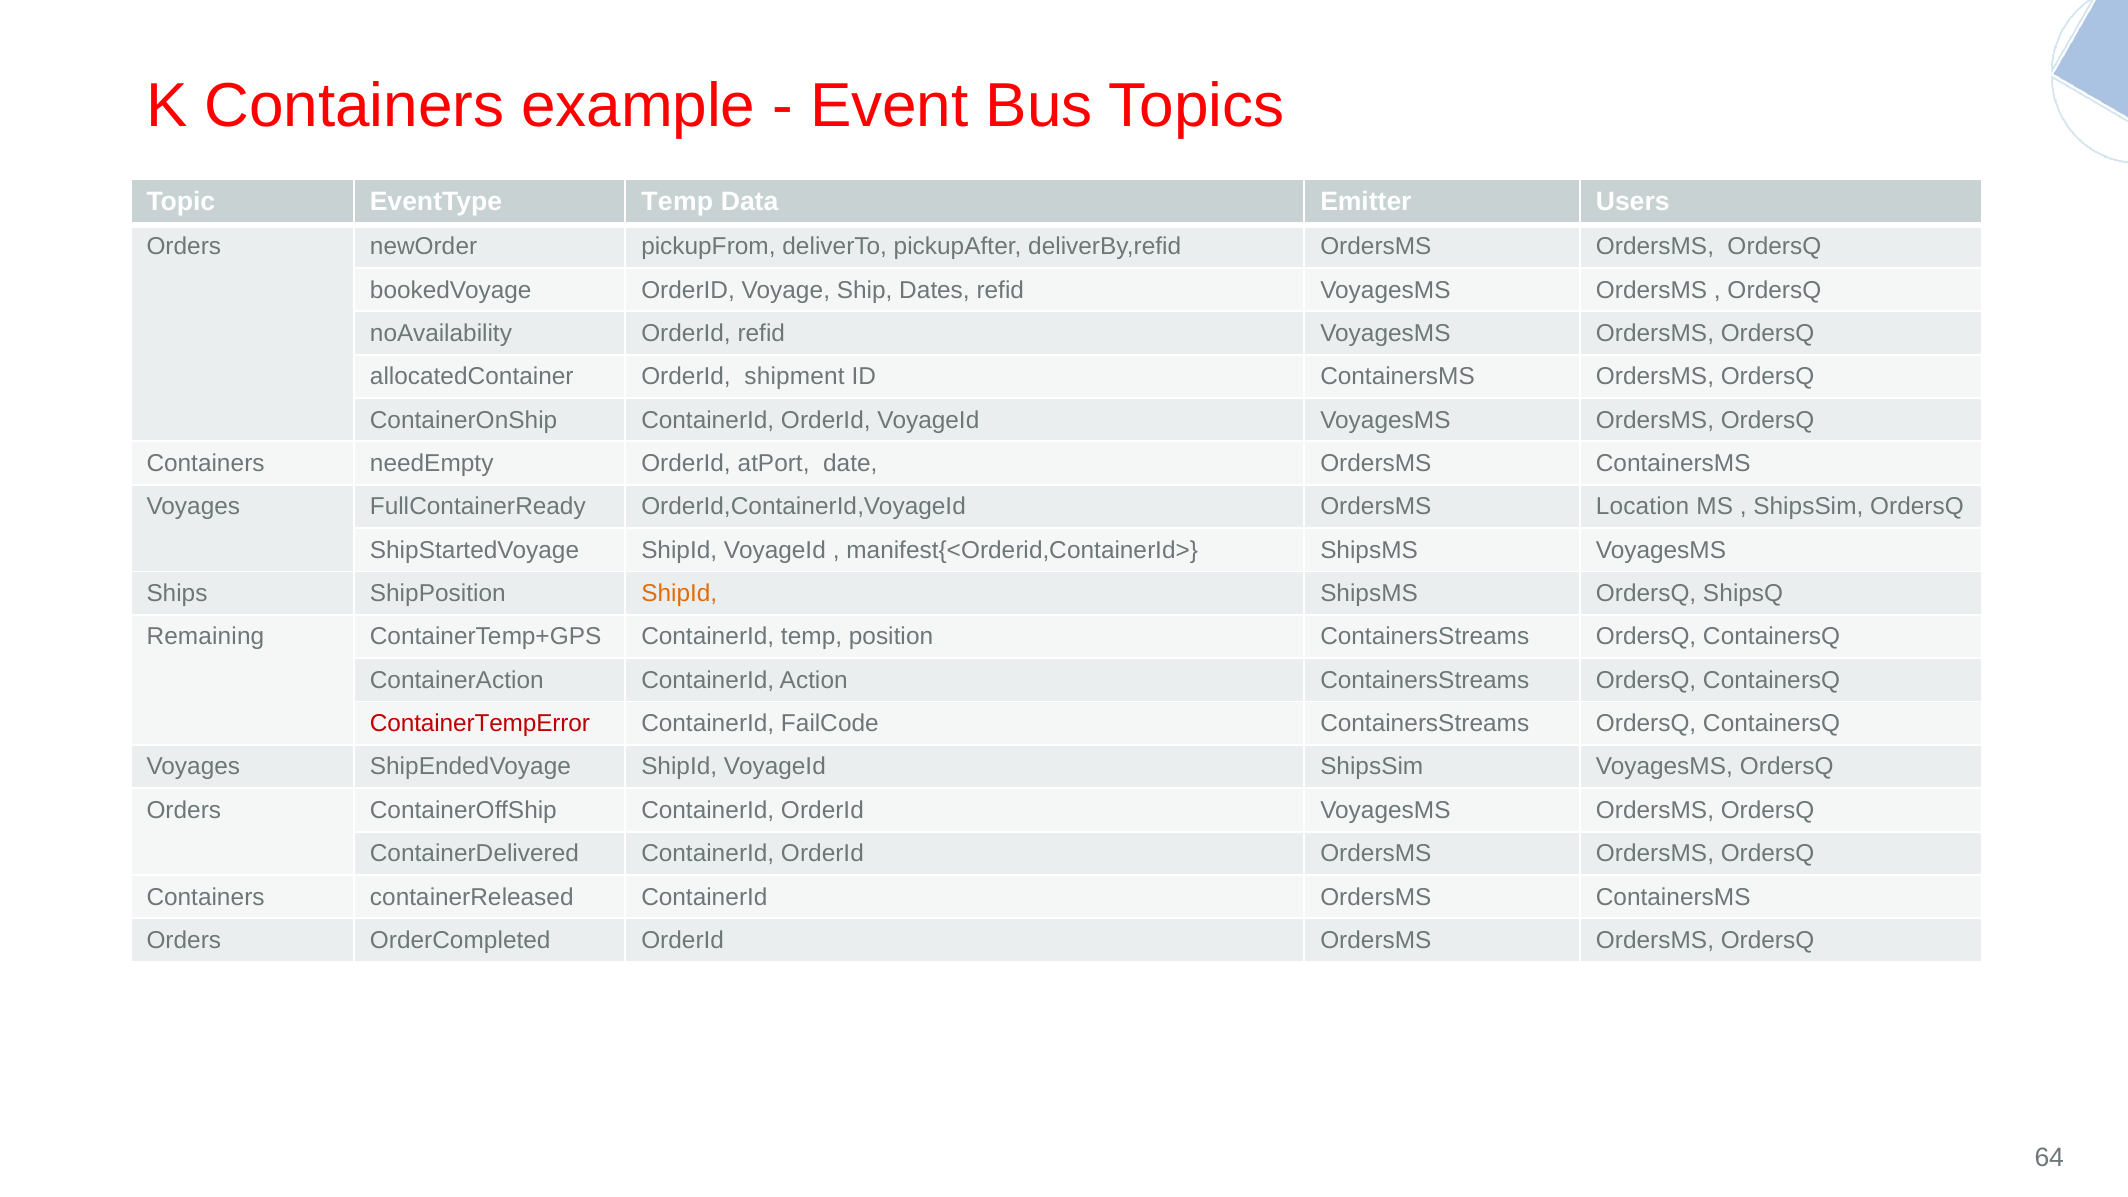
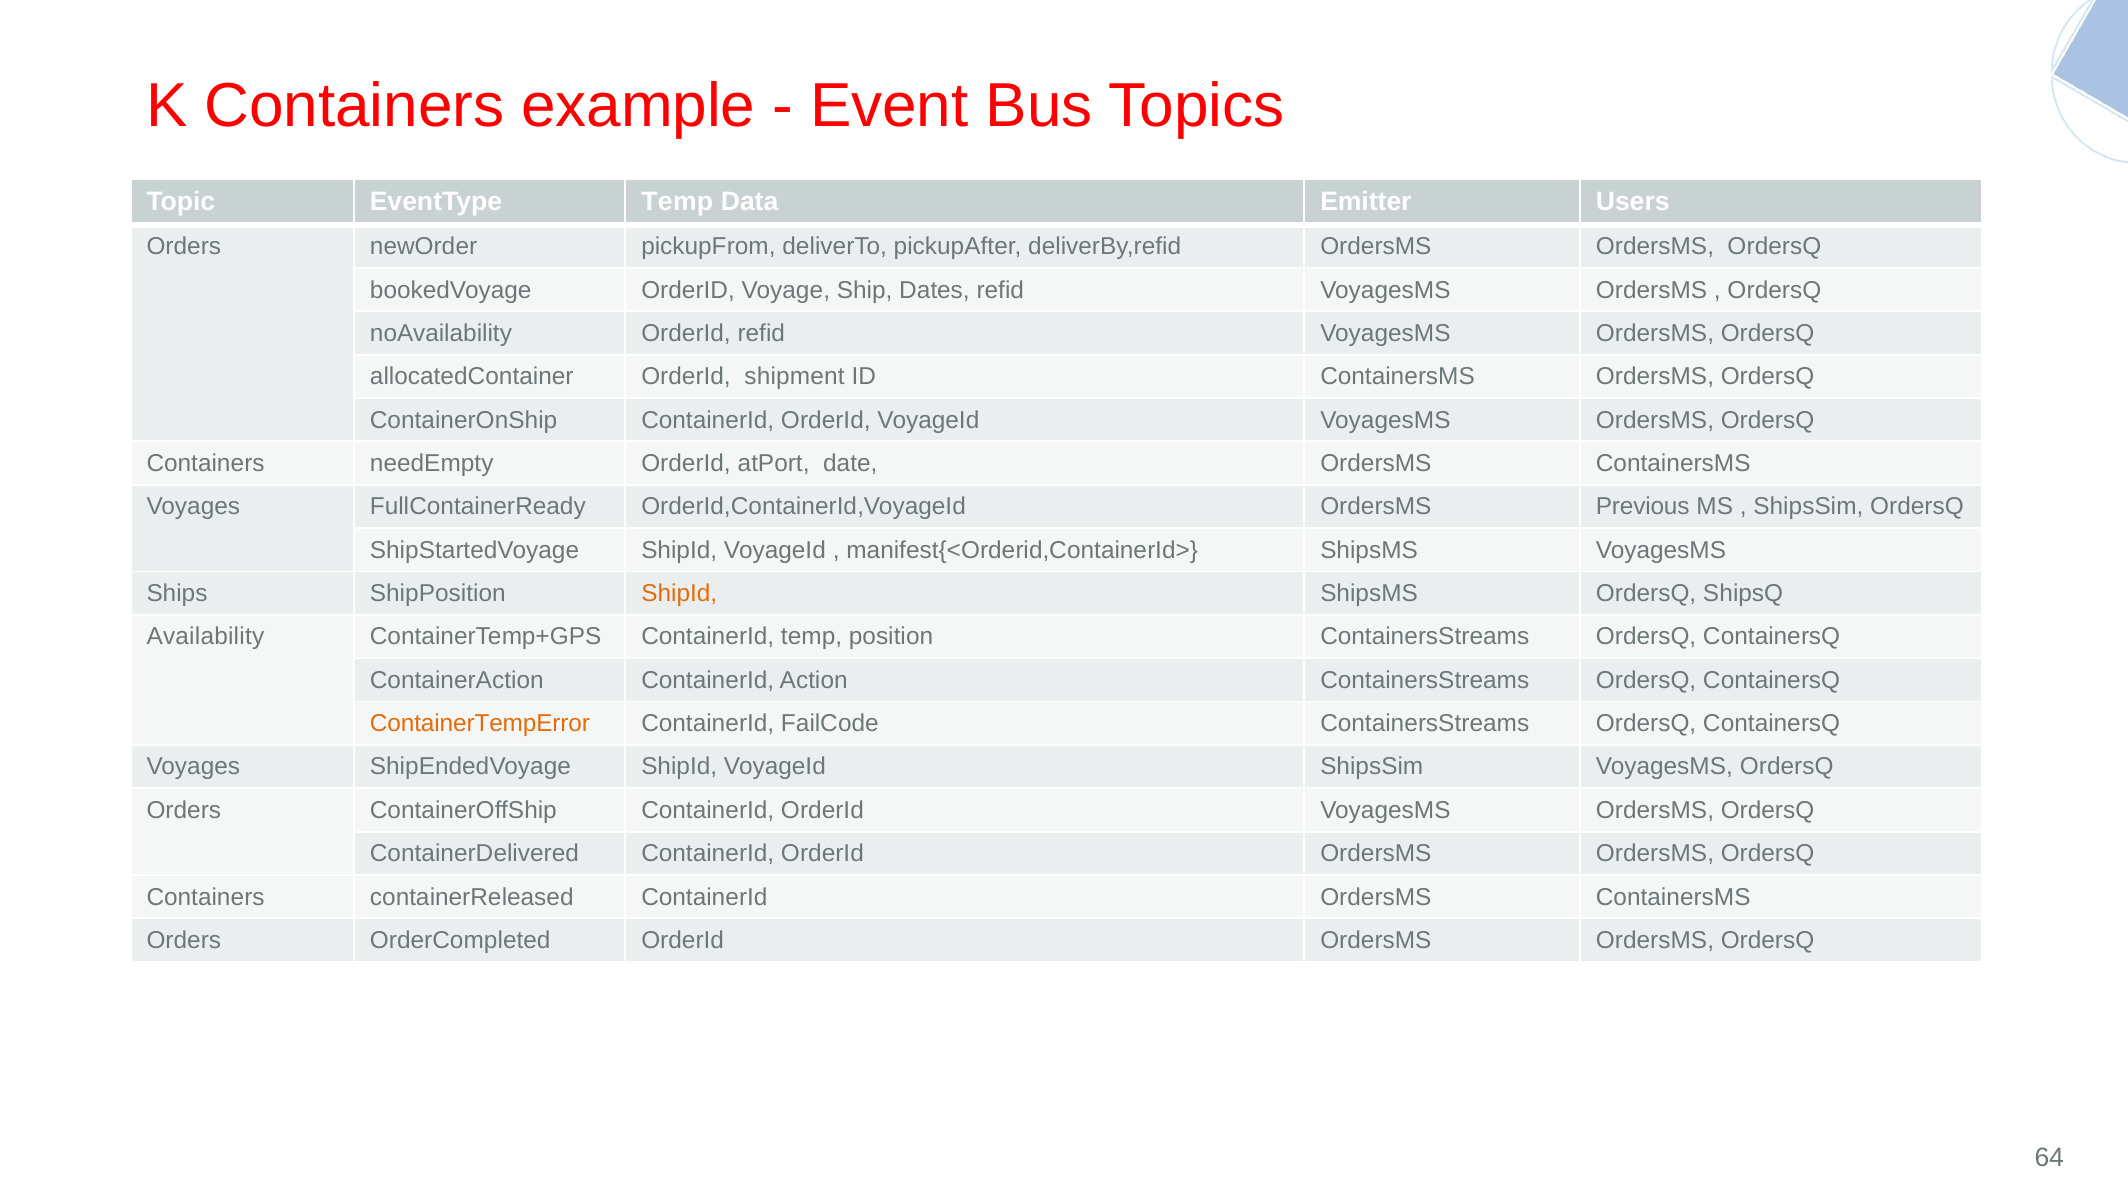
Location: Location -> Previous (1643, 507)
Remaining: Remaining -> Availability (205, 637)
ContainerTempError colour: red -> orange (480, 724)
